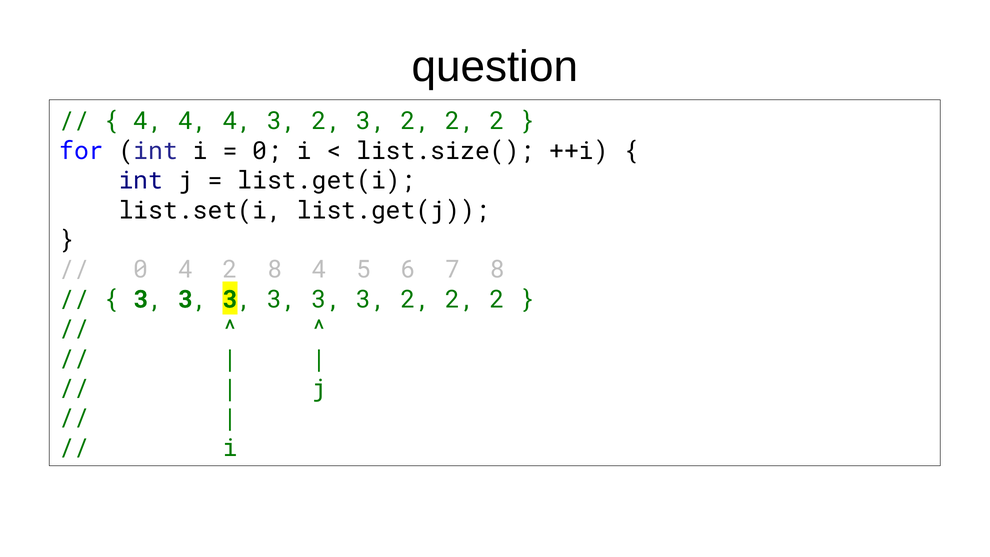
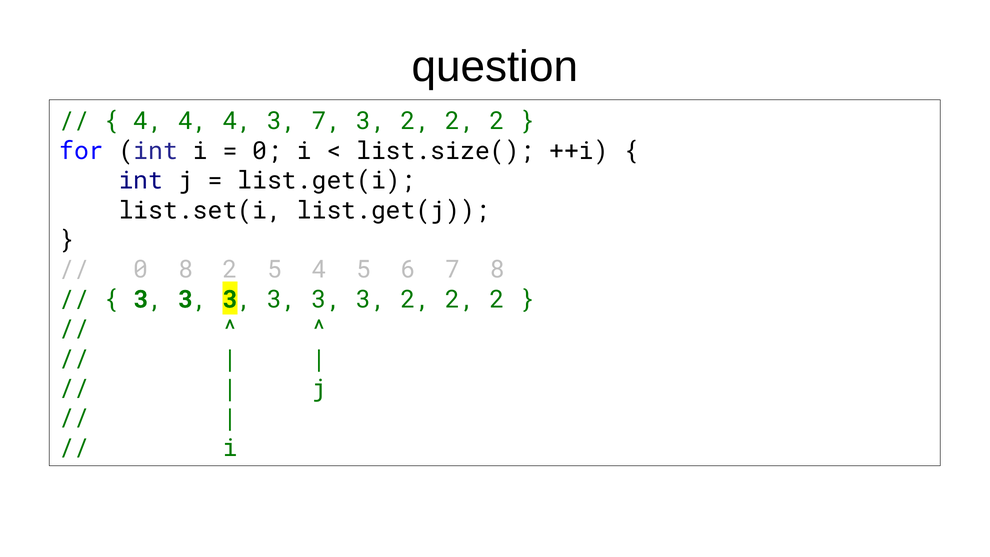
4 3 2: 2 -> 7 (327, 121)
0 4: 4 -> 8 (185, 270)
8: 8 -> 5 (275, 270)
